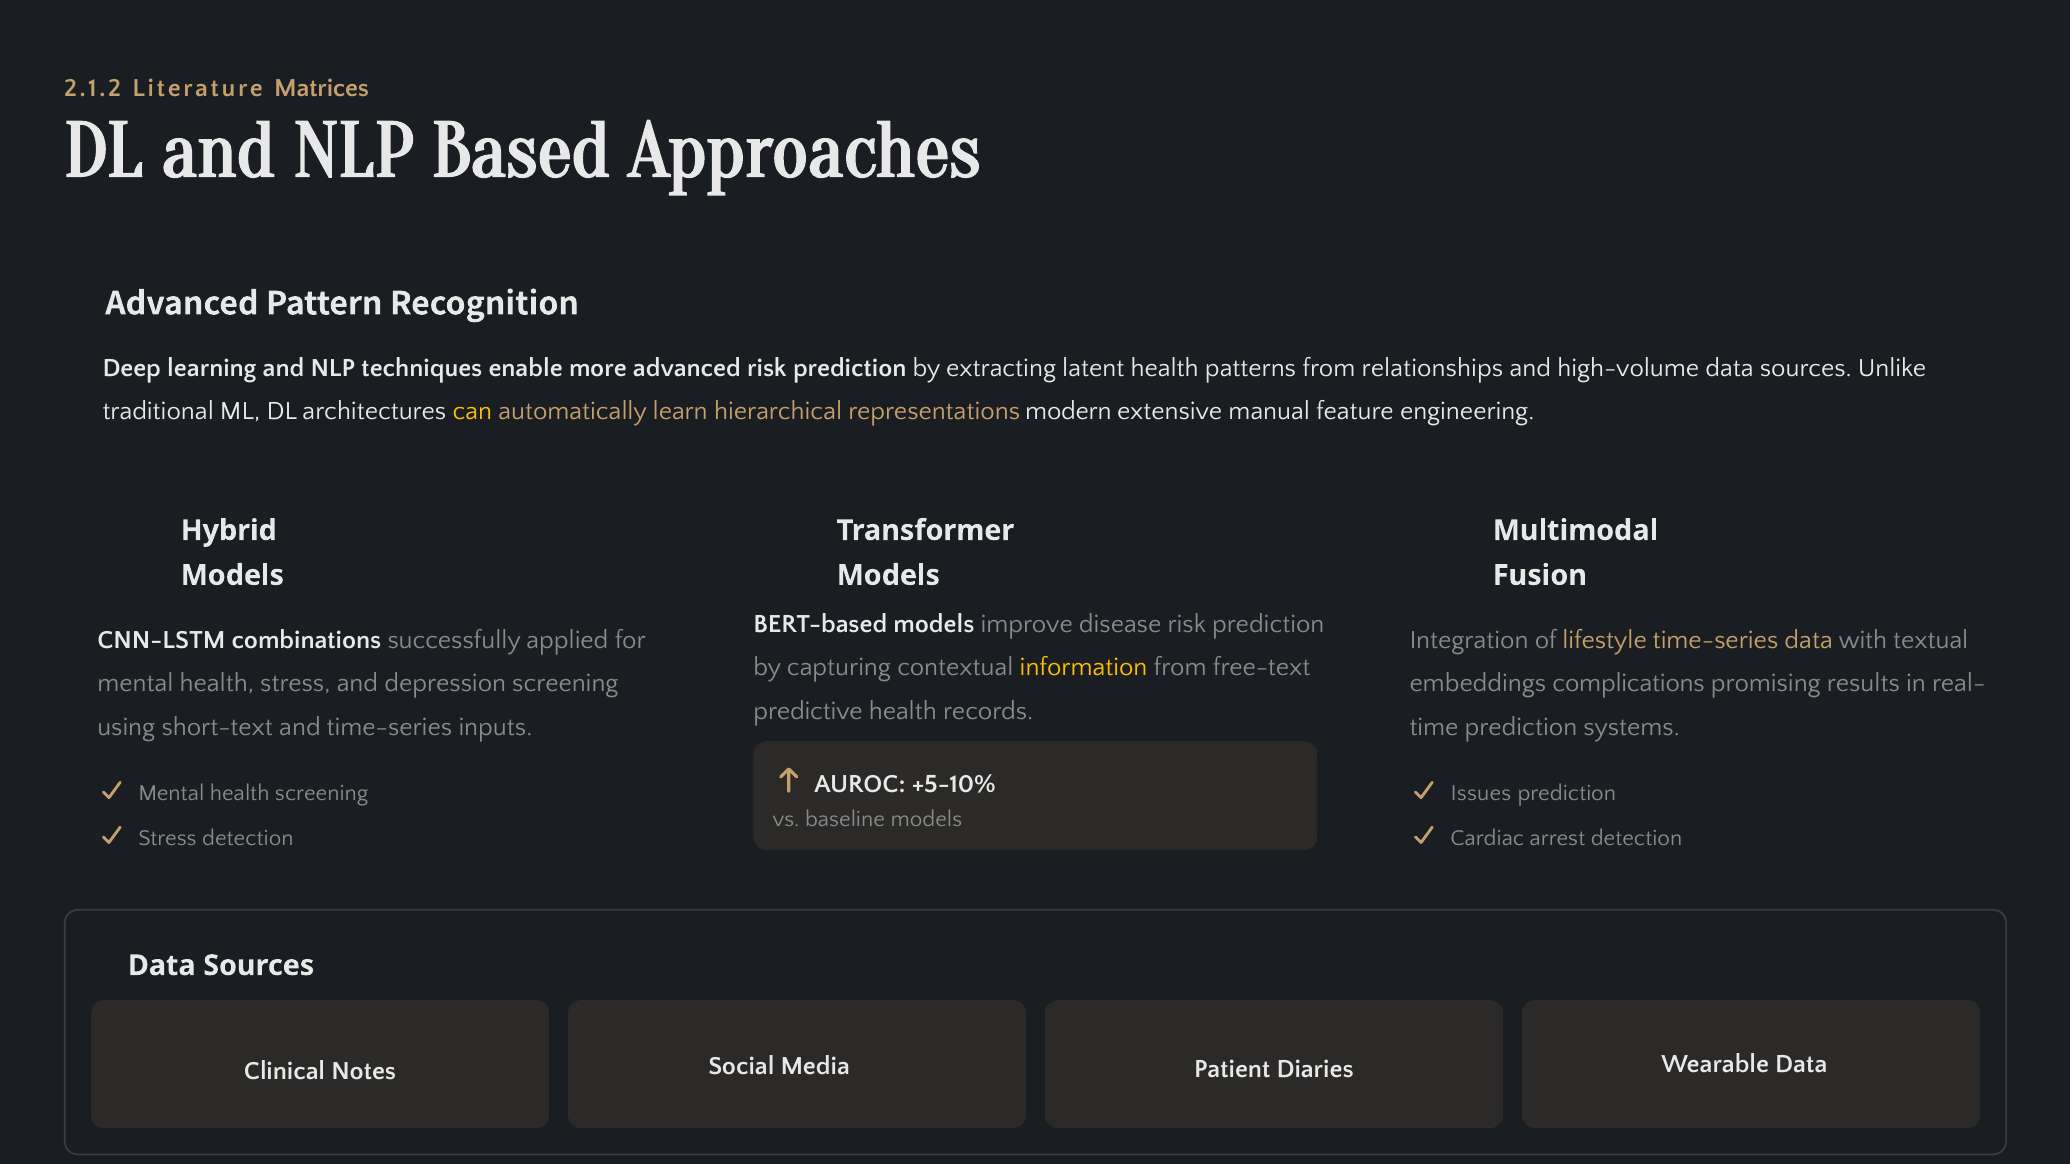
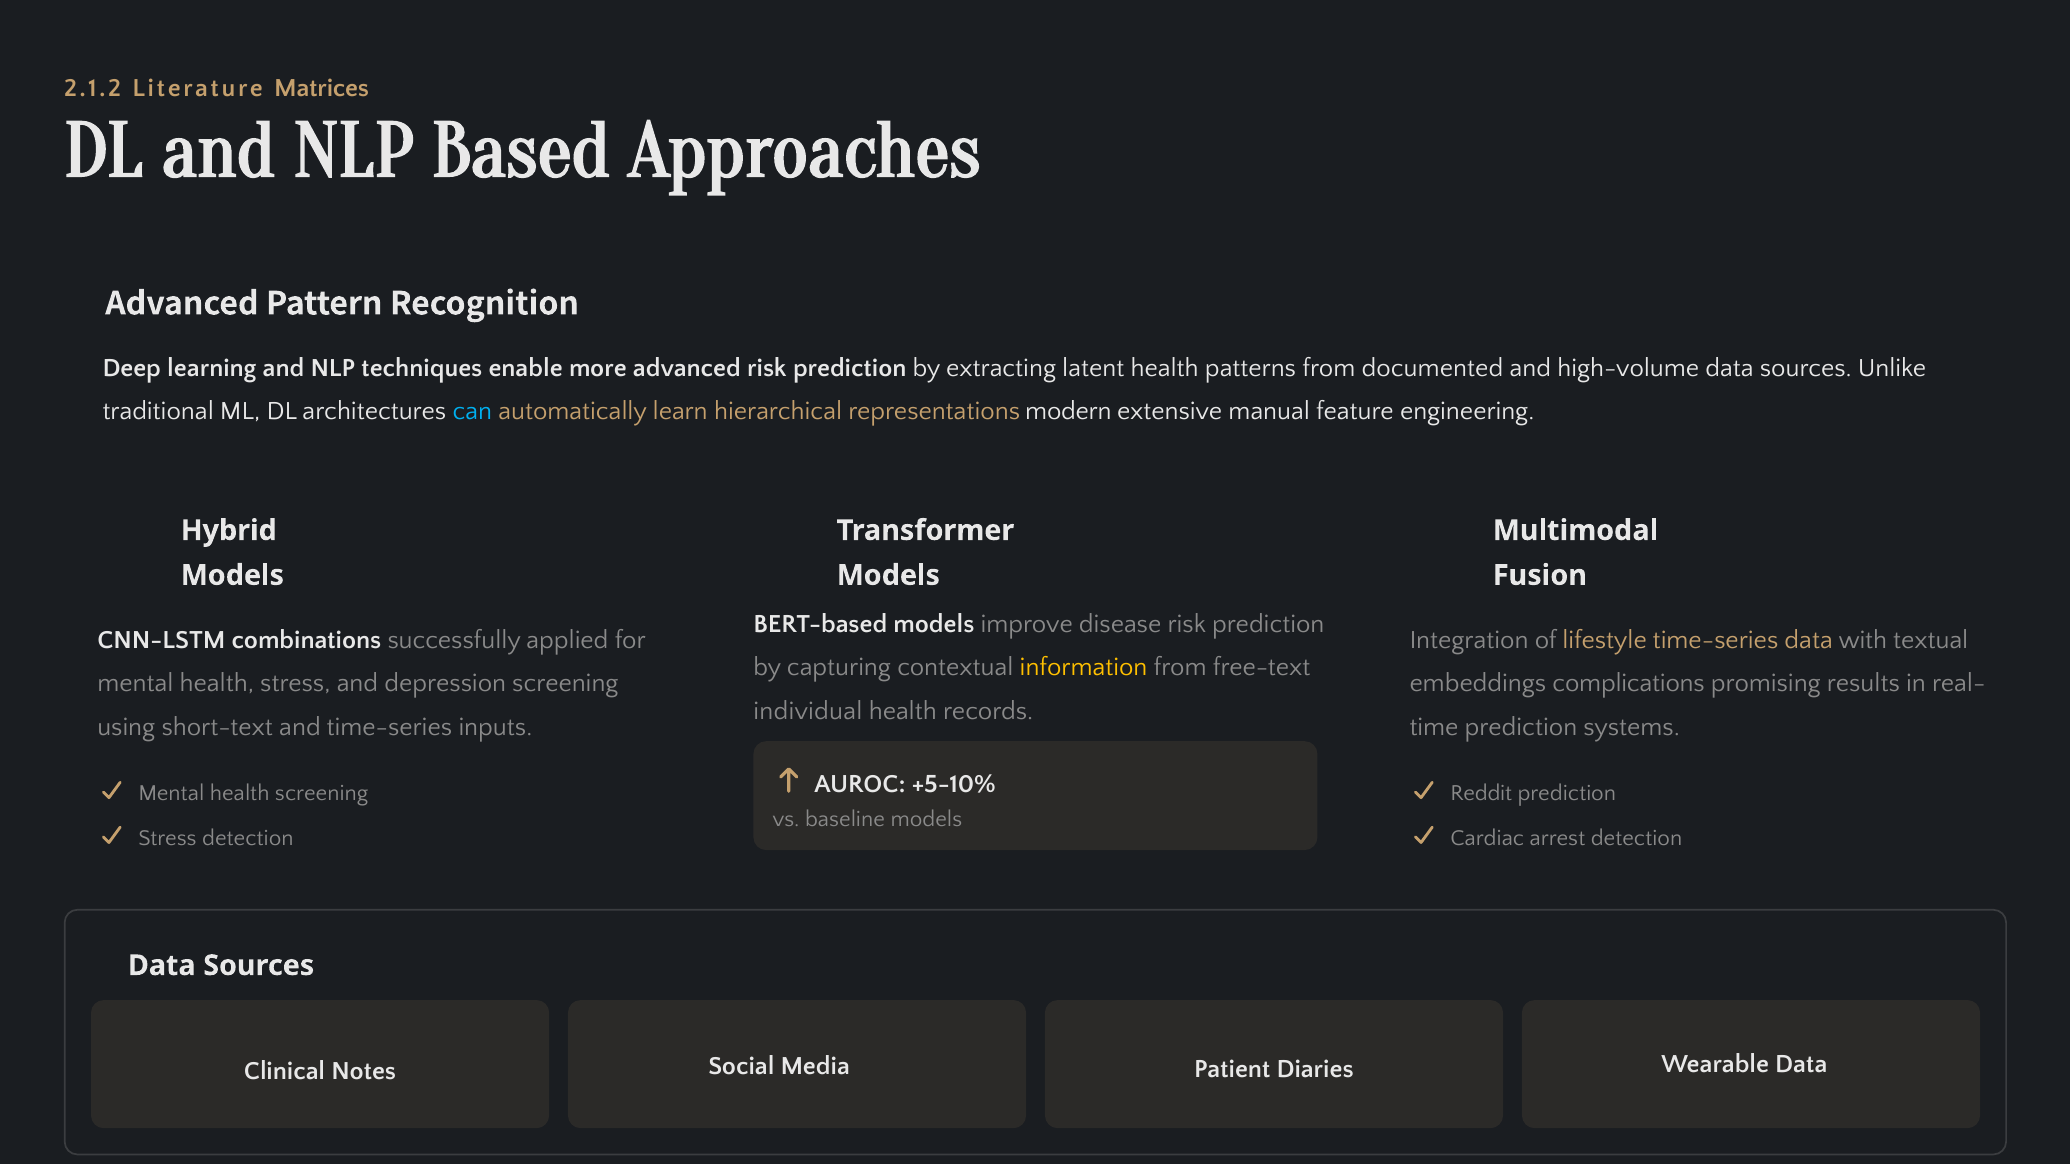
relationships: relationships -> documented (1432, 368)
can colour: yellow -> light blue (472, 411)
predictive: predictive -> individual (808, 711)
Issues: Issues -> Reddit (1481, 794)
